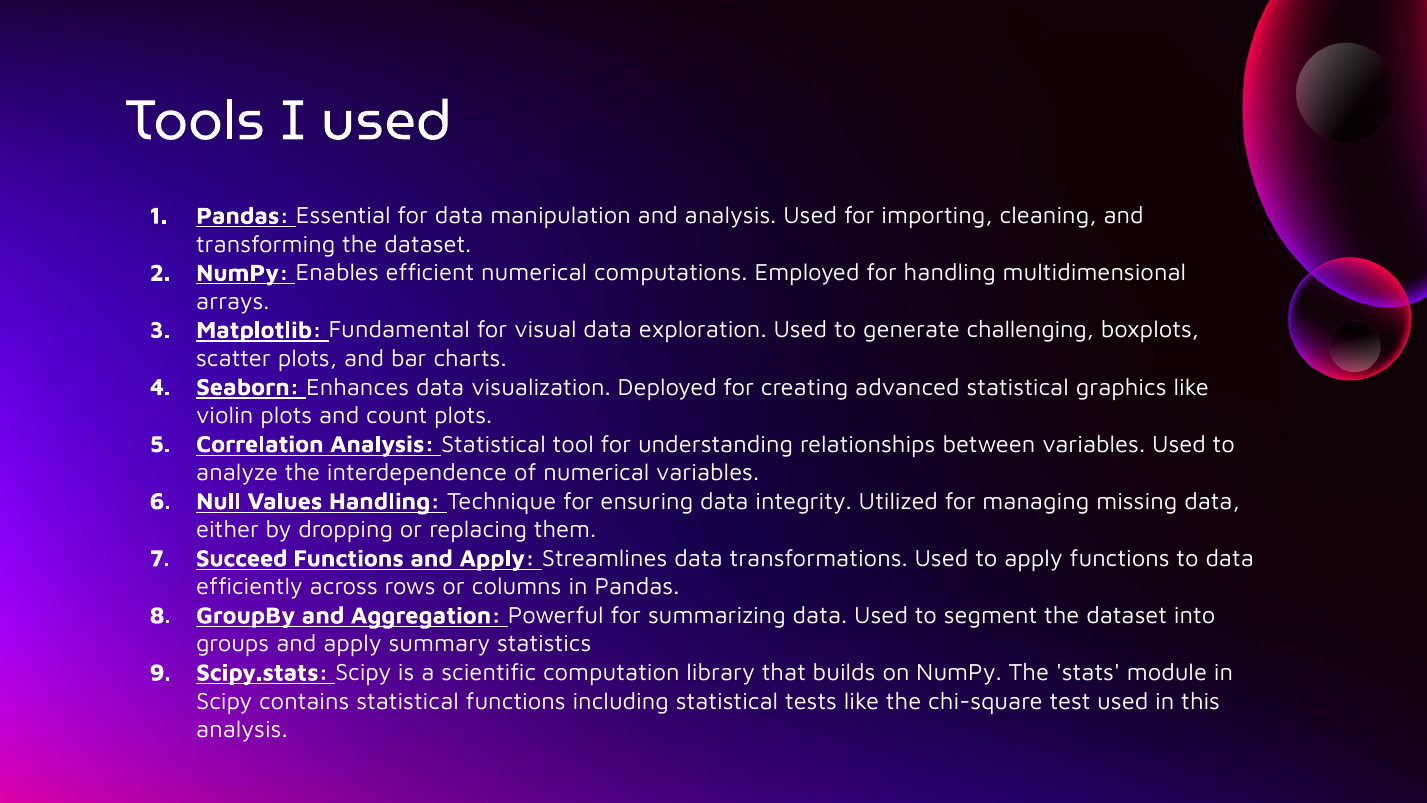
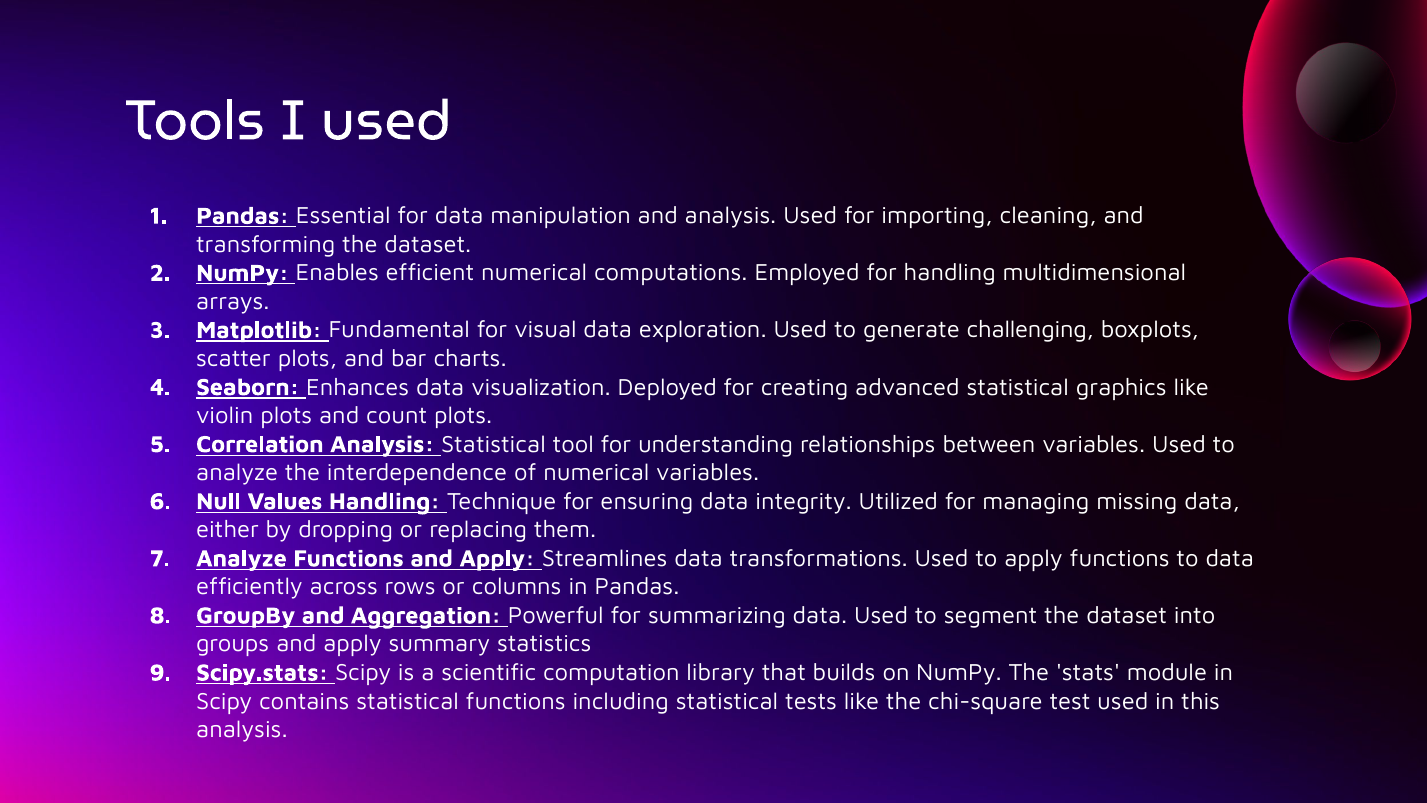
Succeed: Succeed -> Analyze (242, 558)
